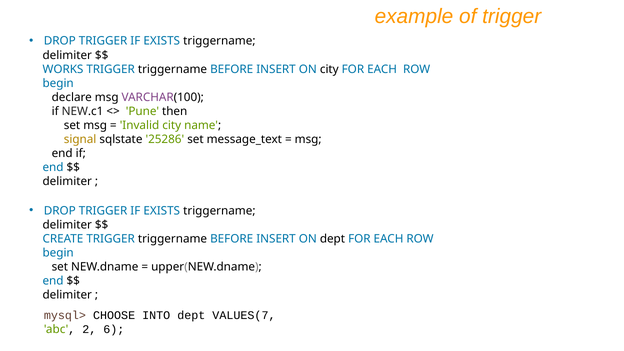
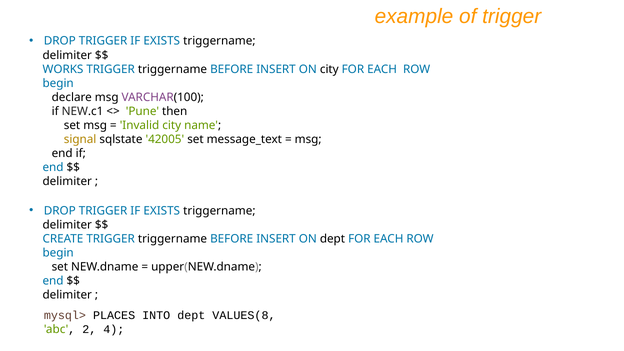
25286: 25286 -> 42005 (165, 139)
CHOOSE: CHOOSE -> PLACES (114, 315)
VALUES(7: VALUES(7 -> VALUES(8 (244, 315)
6: 6 -> 4 (114, 330)
